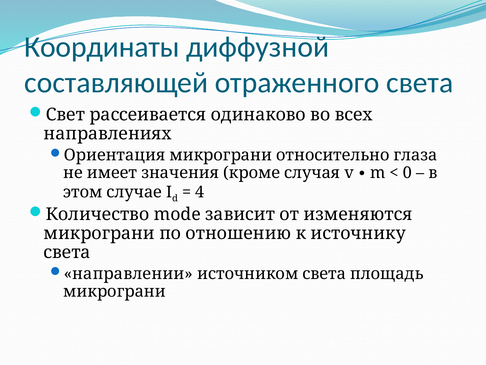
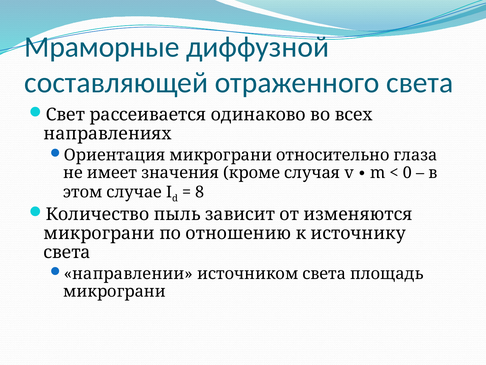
Координаты: Координаты -> Мраморные (102, 47)
4: 4 -> 8 (200, 192)
mode: mode -> пыль (177, 214)
